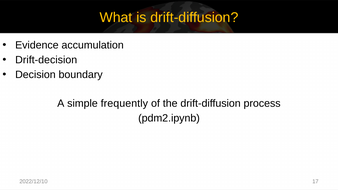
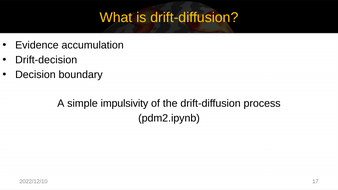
frequently: frequently -> impulsivity (124, 103)
